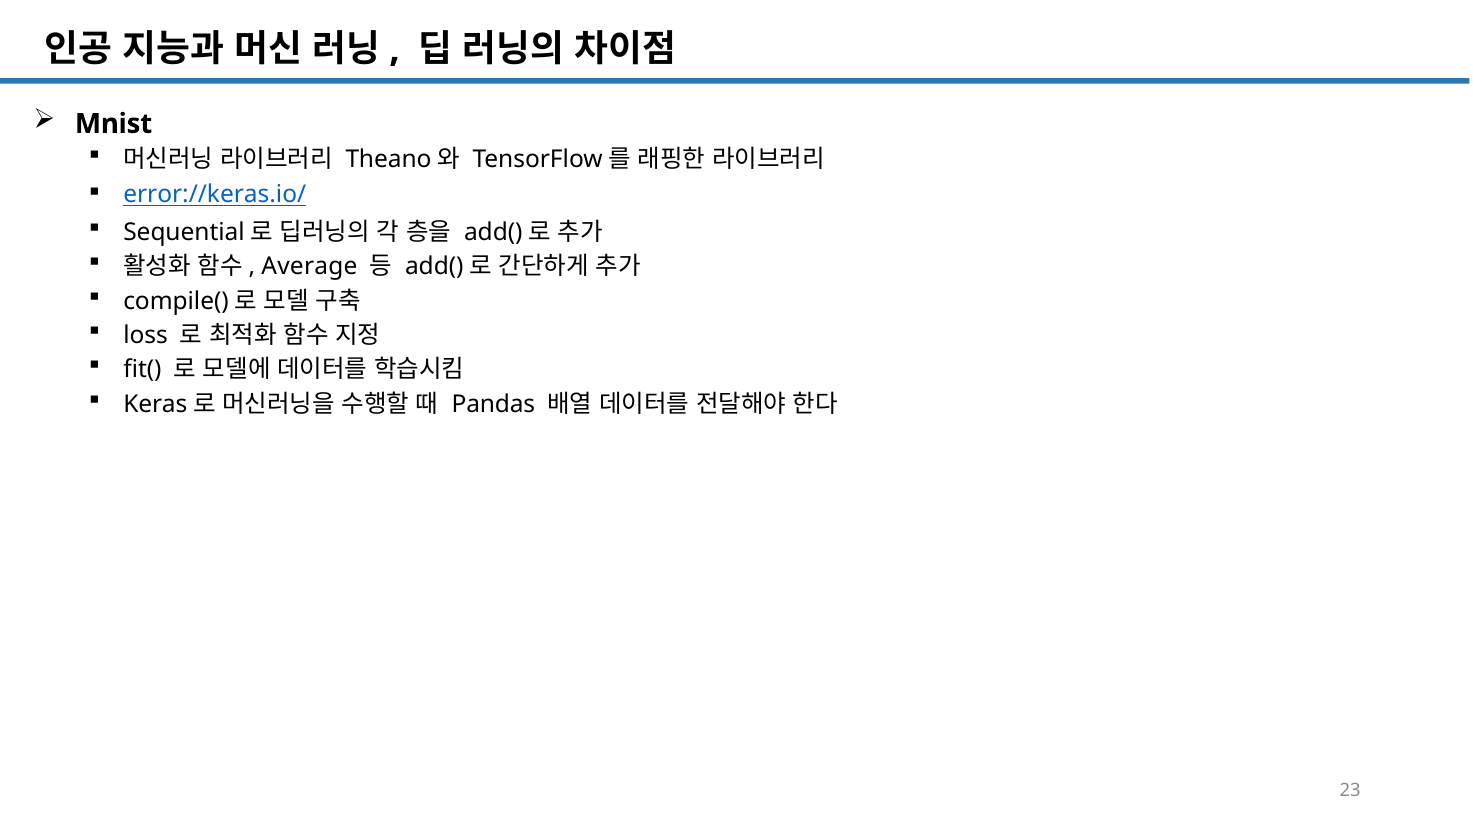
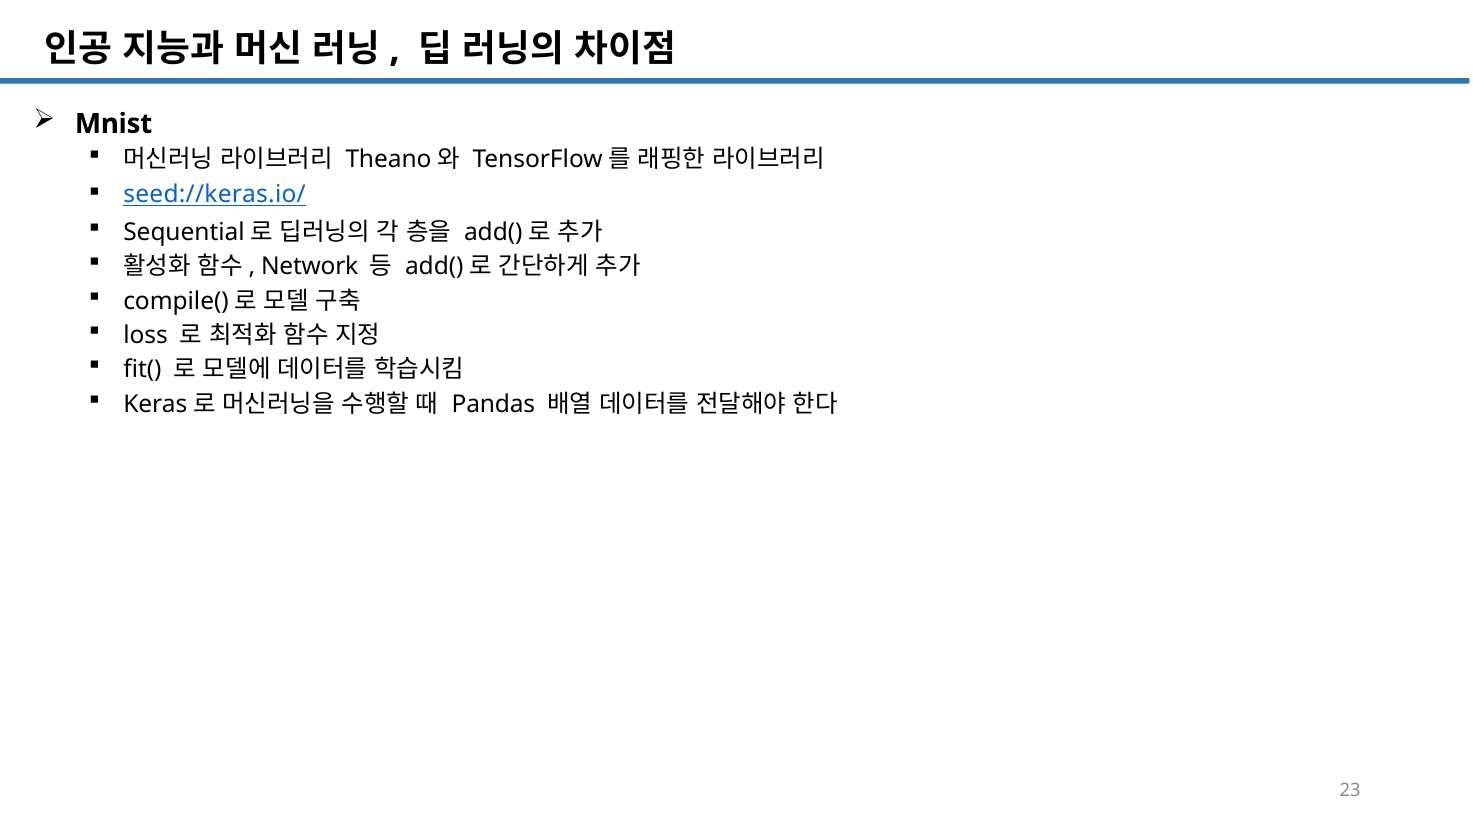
error://keras.io/: error://keras.io/ -> seed://keras.io/ (215, 194)
Average: Average -> Network (310, 266)
